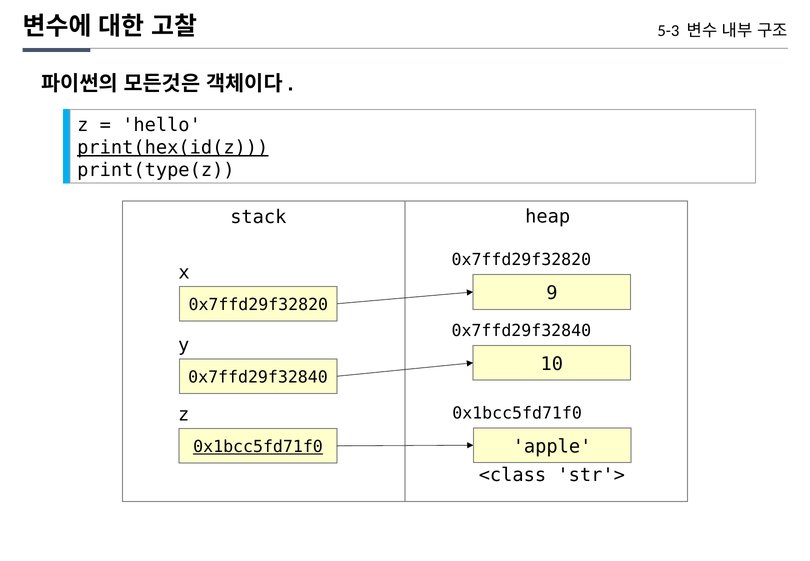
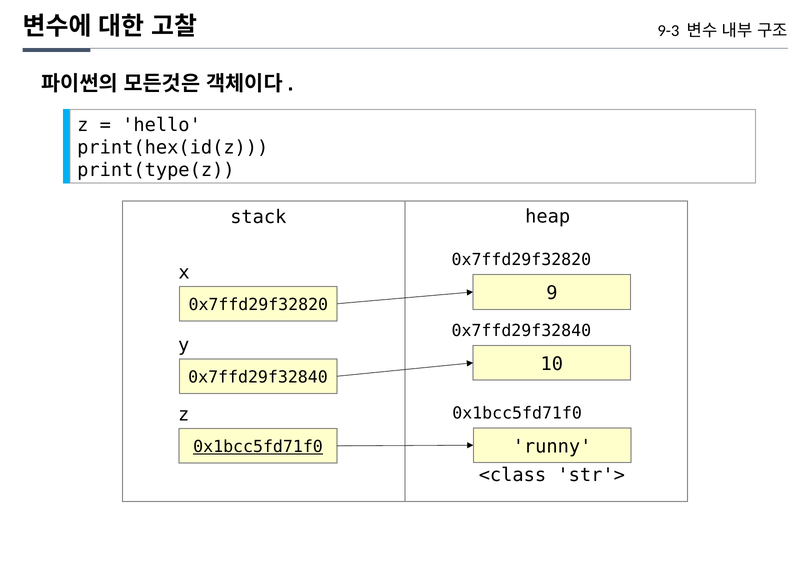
5-3: 5-3 -> 9-3 (668, 31)
print(hex(id(z underline: present -> none (173, 148)
apple: apple -> runny (552, 446)
